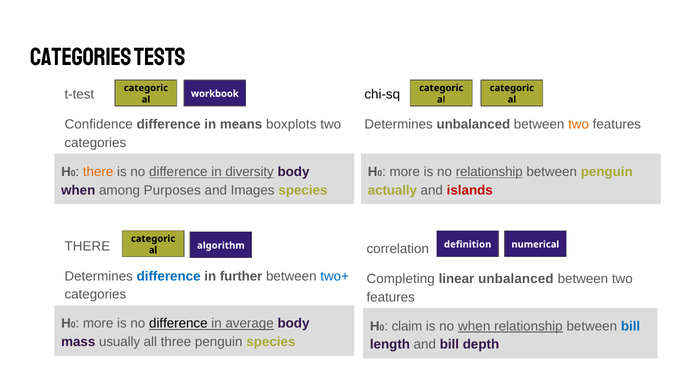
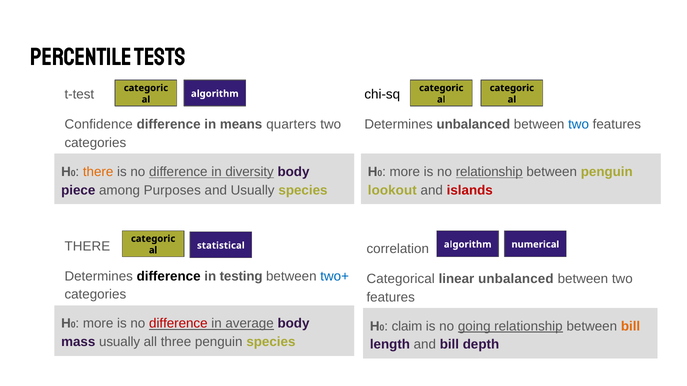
categories: categories -> percentile (81, 57)
workbook: workbook -> algorithm (215, 94)
boxplots: boxplots -> quarters (291, 124)
two colour: orange -> blue (579, 125)
when: when -> piece (78, 190)
and Images: Images -> Usually (253, 190)
actually: actually -> lookout (392, 190)
definition: definition -> algorithm (468, 245)
algorithm: algorithm -> statistical (221, 246)
difference colour: blue -> black (169, 276)
further: further -> testing (241, 276)
Completing: Completing -> Categorical (401, 279)
difference colour: black -> red (178, 324)
no when: when -> going (474, 327)
bill colour: blue -> orange (631, 327)
